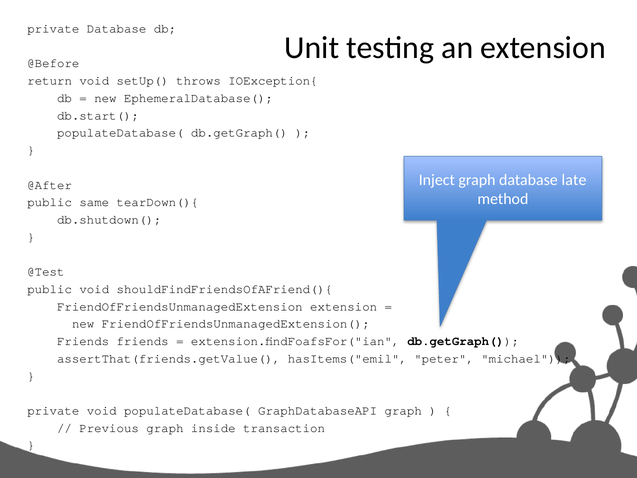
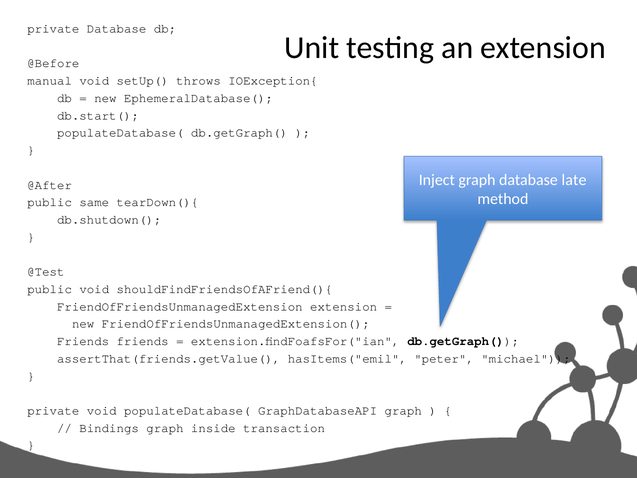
return: return -> manual (50, 81)
Previous: Previous -> Bindings (109, 428)
